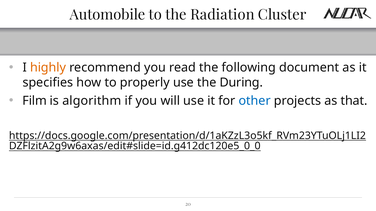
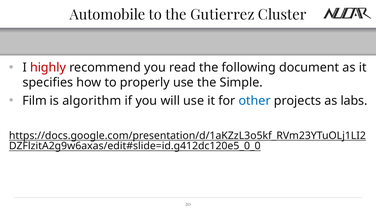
Radiation: Radiation -> Gutierrez (222, 15)
highly colour: orange -> red (48, 68)
During: During -> Simple (241, 83)
that: that -> labs (354, 101)
